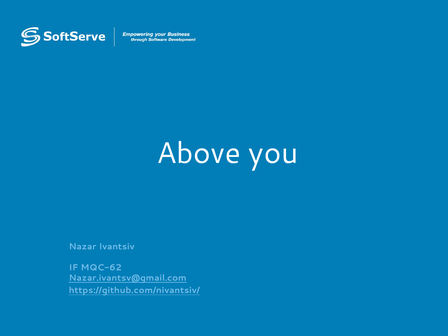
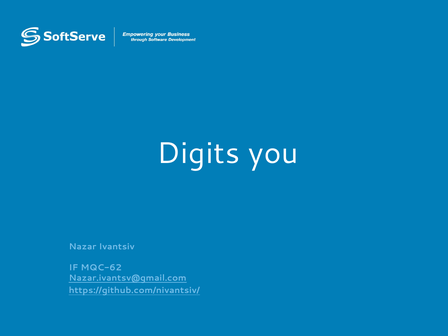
Above: Above -> Digits (198, 153)
